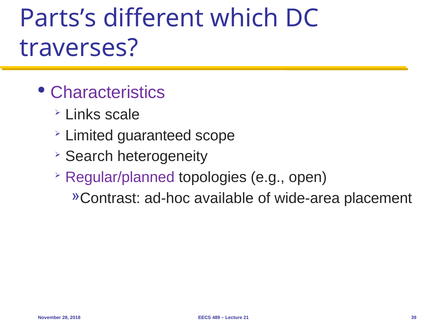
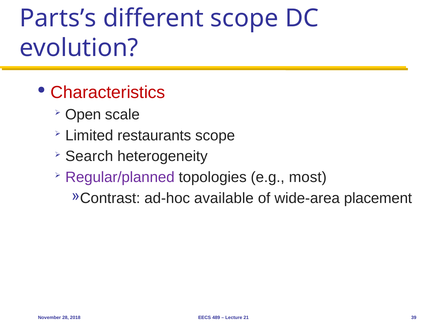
different which: which -> scope (244, 18)
traverses: traverses -> evolution (79, 48)
Characteristics colour: purple -> red (108, 92)
Links: Links -> Open (83, 114)
guaranteed: guaranteed -> restaurants (154, 135)
open: open -> most (308, 177)
